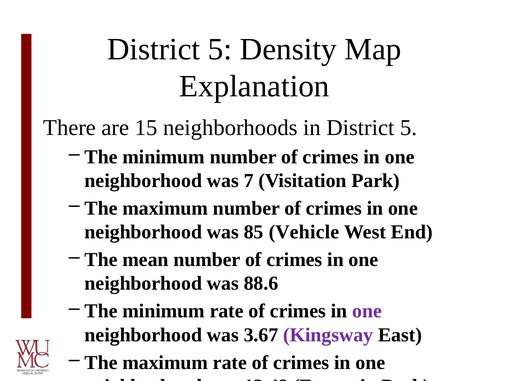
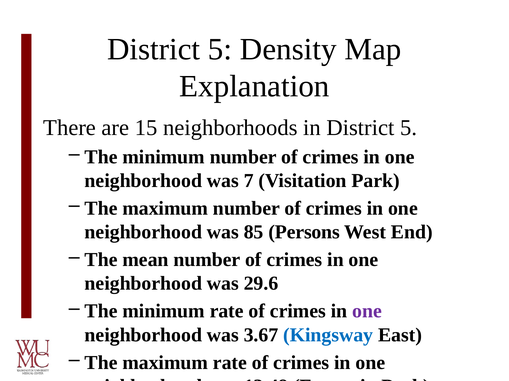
Vehicle: Vehicle -> Persons (304, 232)
88.6: 88.6 -> 29.6 (261, 284)
Kingsway colour: purple -> blue (328, 335)
